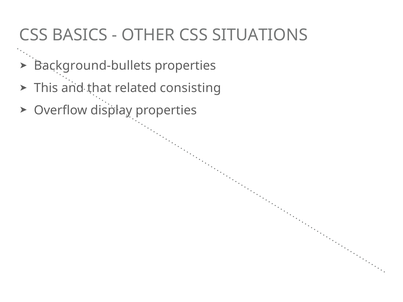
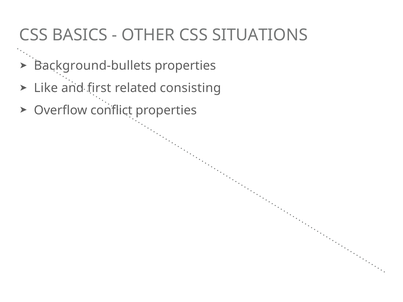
This: This -> Like (46, 88)
that: that -> first (99, 88)
display: display -> conflict (111, 110)
